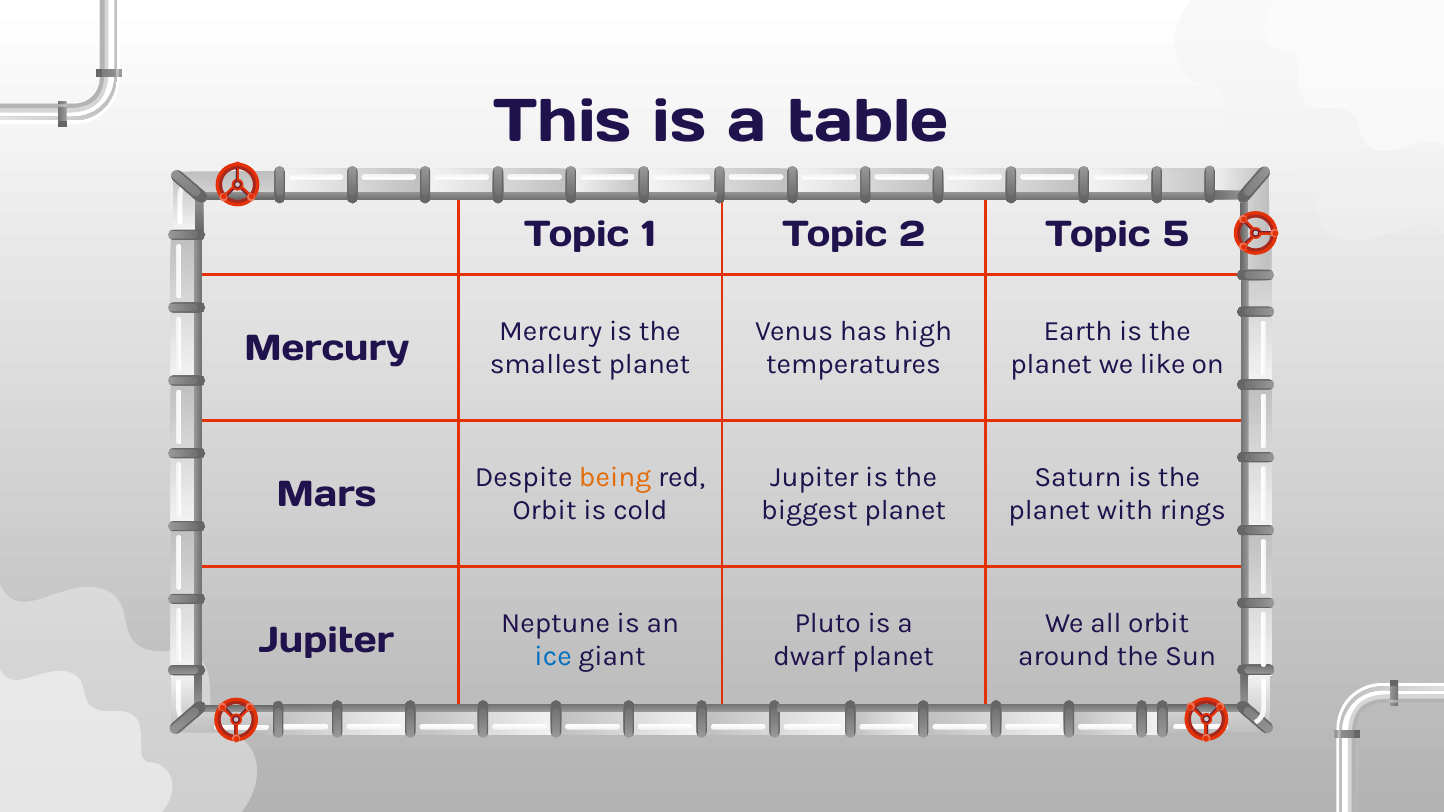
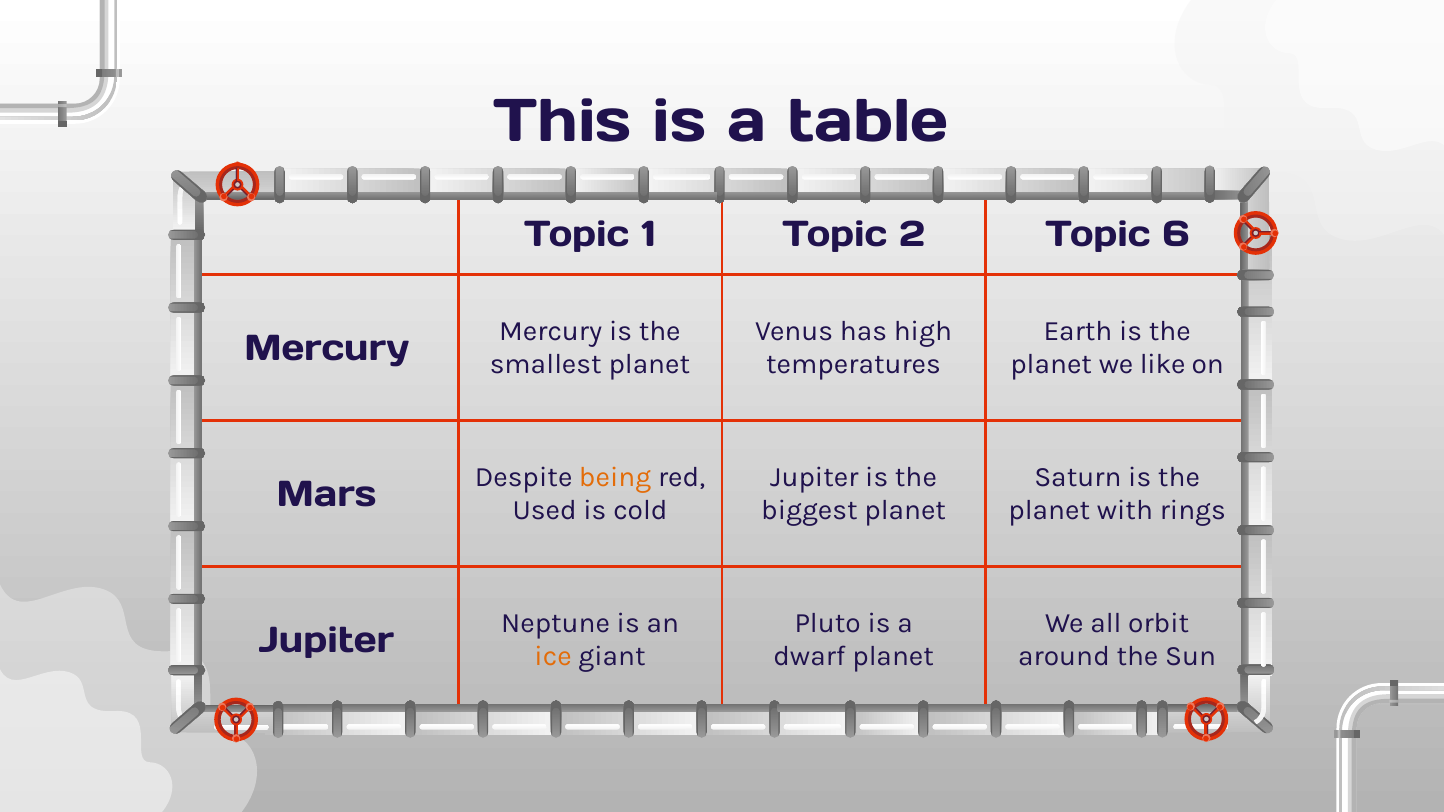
5: 5 -> 6 (1176, 234)
Orbit: Orbit -> Used (545, 510)
ice colour: blue -> orange (553, 656)
